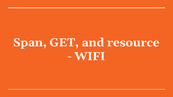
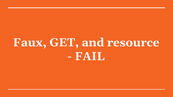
Span: Span -> Faux (30, 43)
WIFI: WIFI -> FAIL (90, 56)
